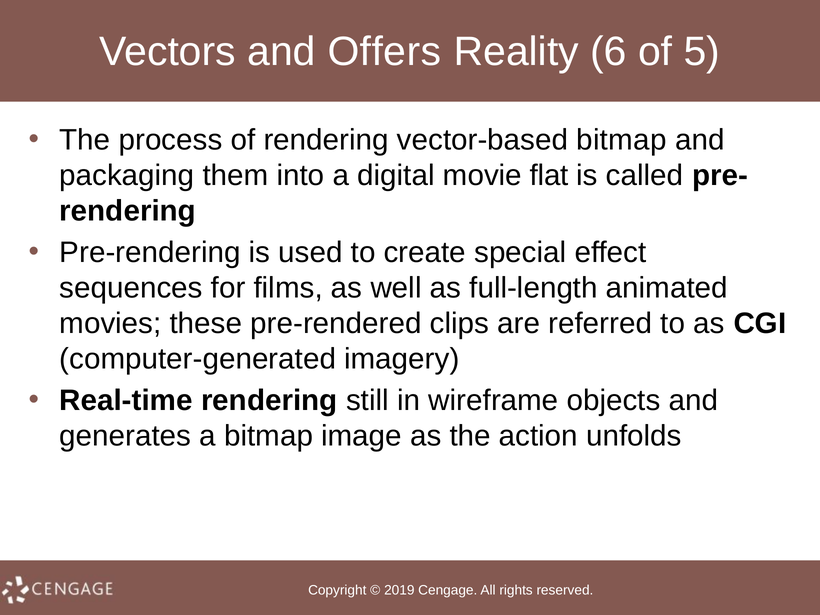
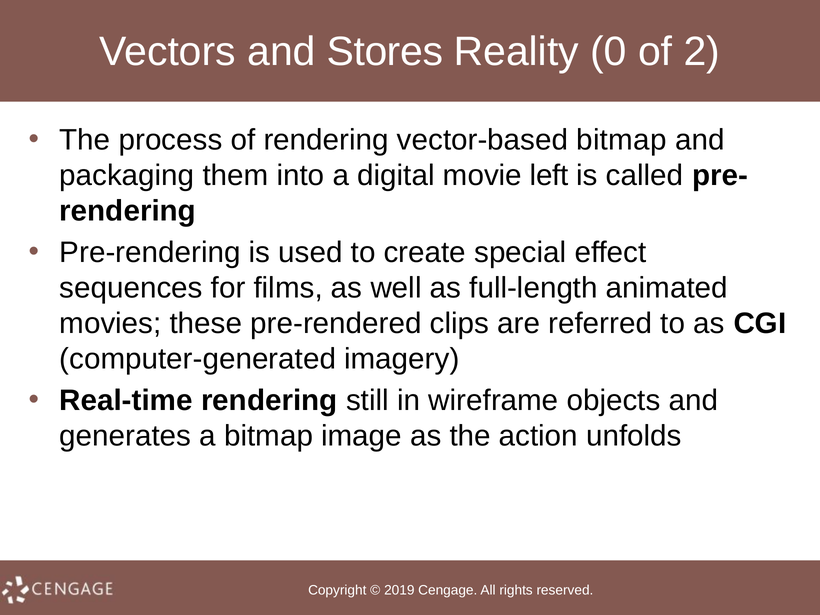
Offers: Offers -> Stores (385, 52)
6: 6 -> 0 (609, 52)
5: 5 -> 2 (702, 52)
flat: flat -> left (549, 176)
